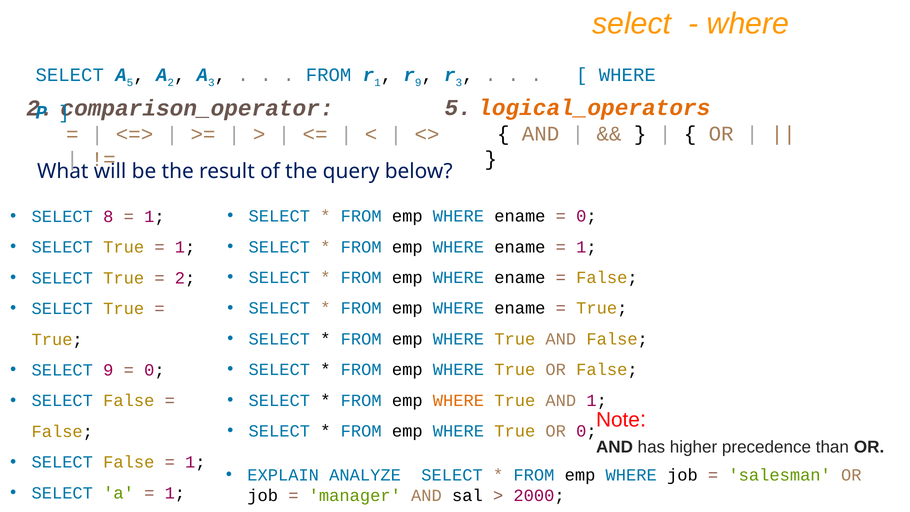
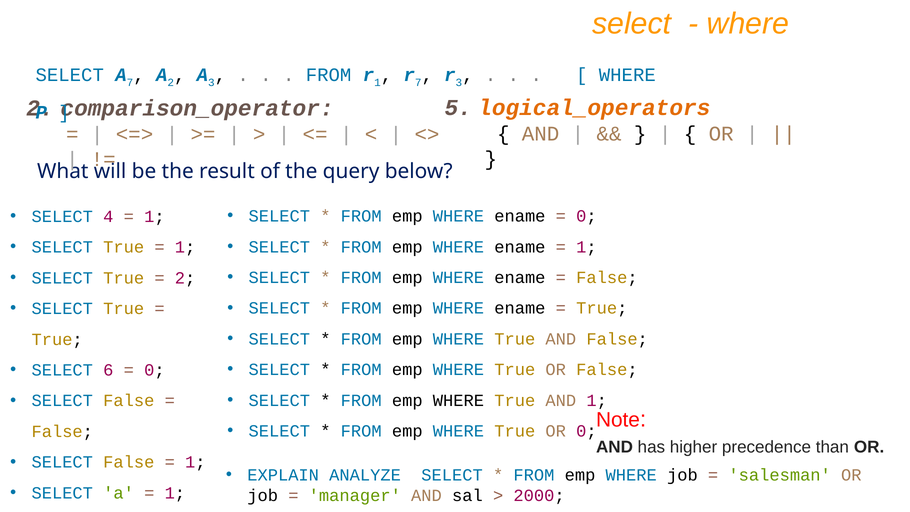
A 5: 5 -> 7 (130, 83)
9: 9 -> 7 (418, 83)
8: 8 -> 4 (108, 216)
SELECT 9: 9 -> 6 (108, 370)
WHERE colour: orange -> black (458, 400)
